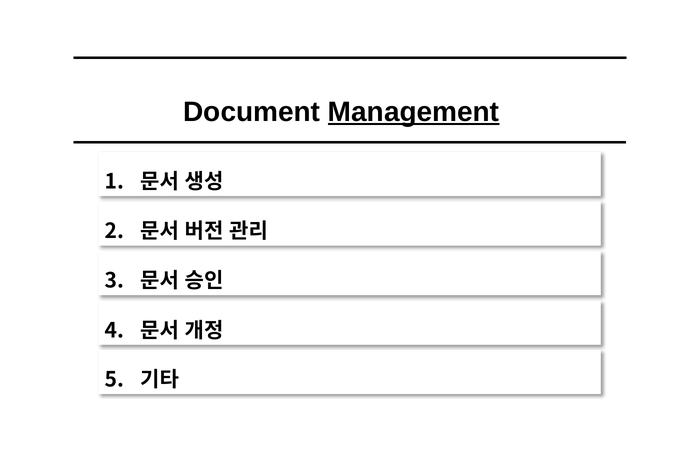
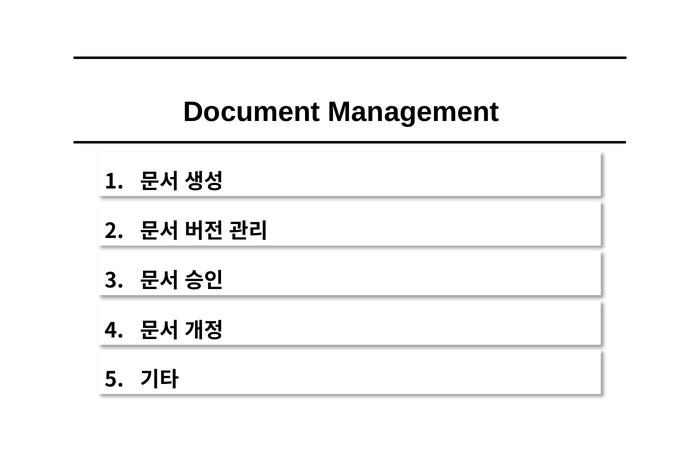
Management underline: present -> none (414, 112)
